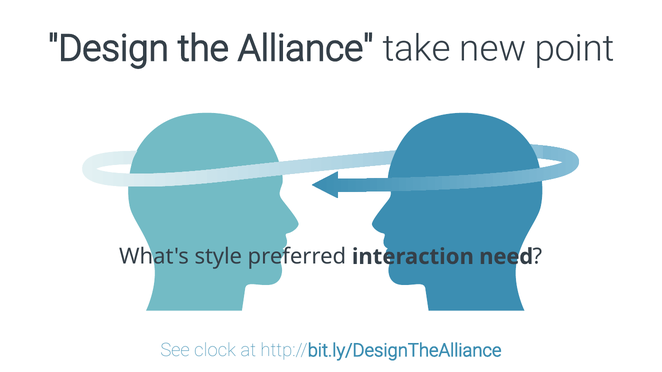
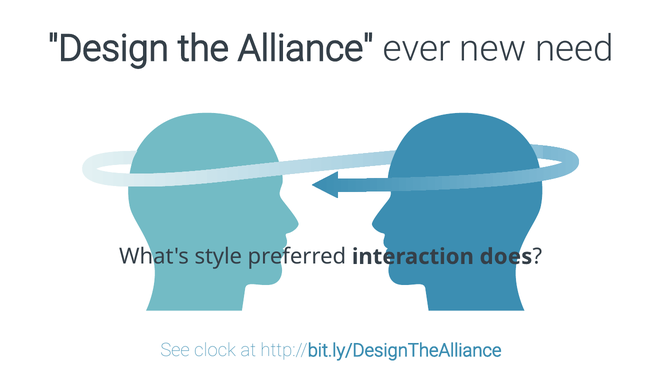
take: take -> ever (417, 48)
point: point -> need (574, 48)
need: need -> does (506, 257)
